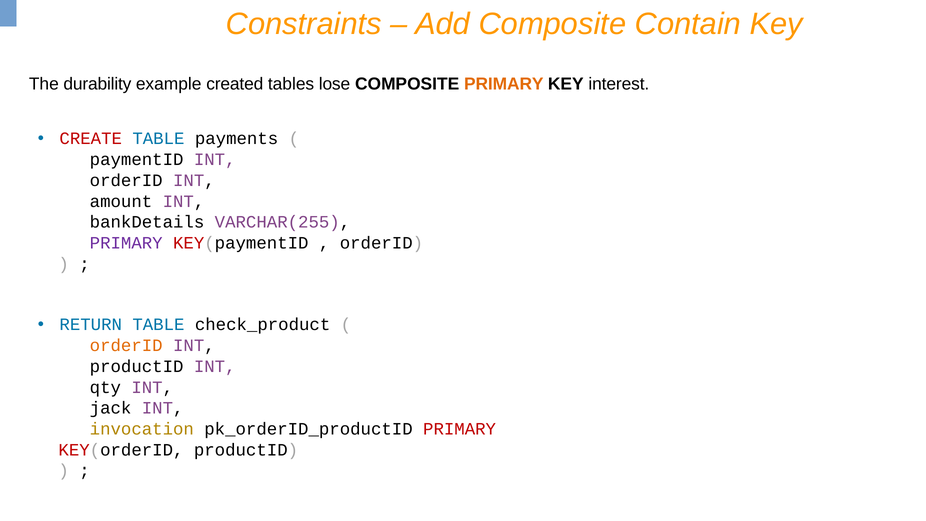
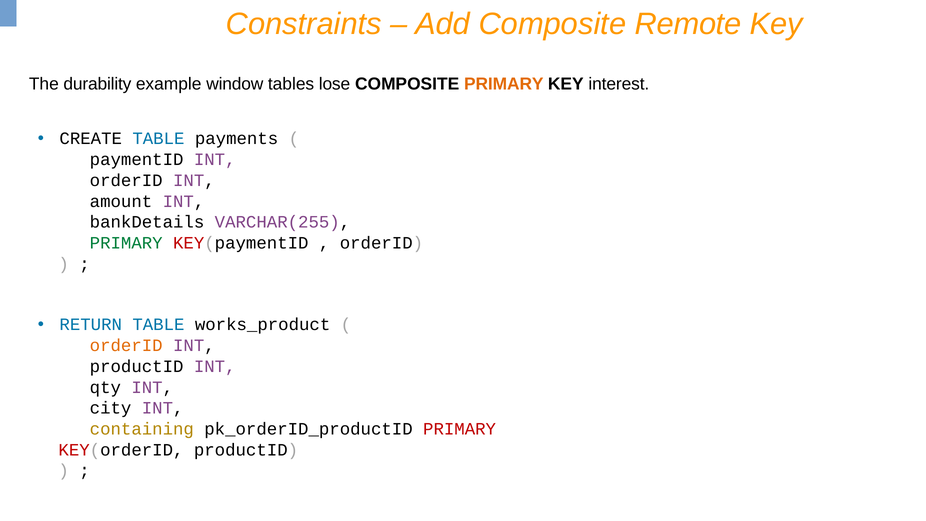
Contain: Contain -> Remote (688, 24)
created: created -> window (235, 84)
CREATE colour: red -> black (91, 139)
PRIMARY colour: purple -> green (126, 243)
check_product: check_product -> works_product (263, 325)
jack: jack -> city (111, 408)
invocation: invocation -> containing (142, 429)
